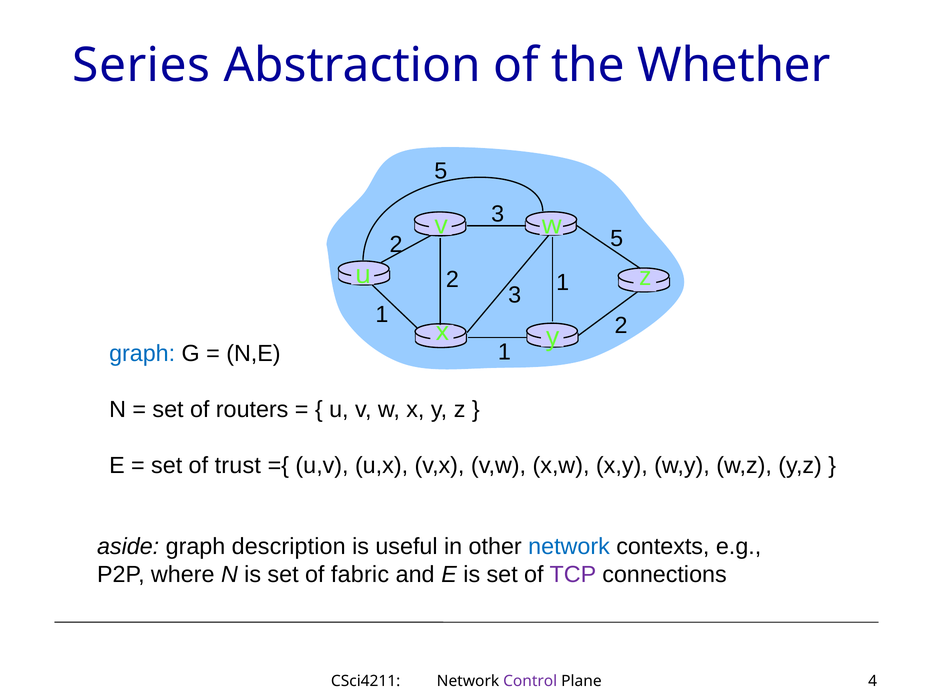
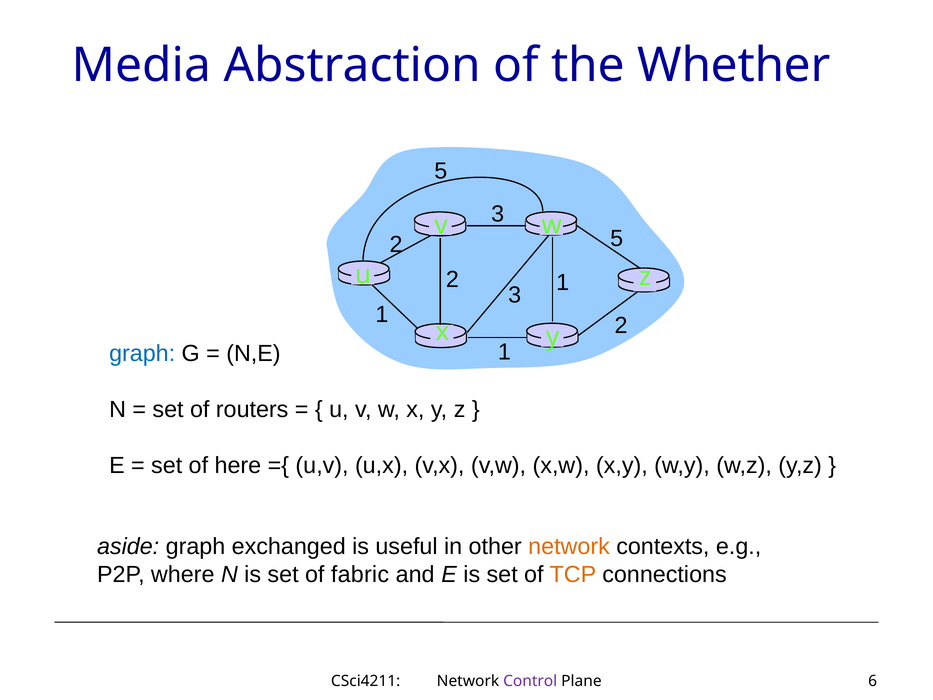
Series: Series -> Media (141, 65)
trust: trust -> here (238, 465)
description: description -> exchanged (289, 546)
network colour: blue -> orange (569, 546)
TCP colour: purple -> orange (573, 574)
4: 4 -> 6 (873, 681)
